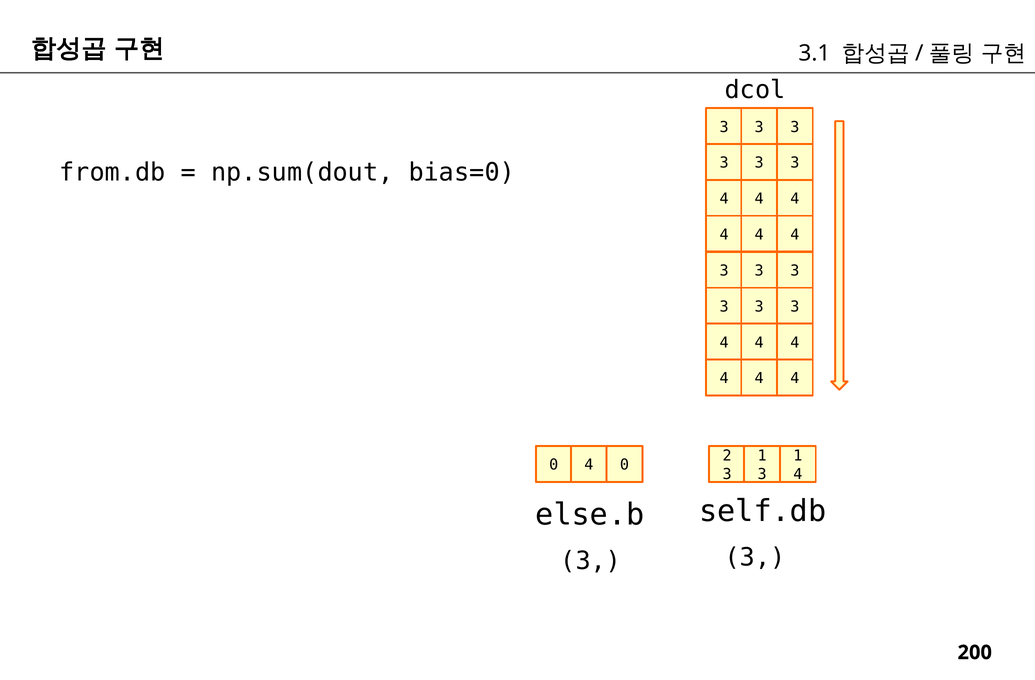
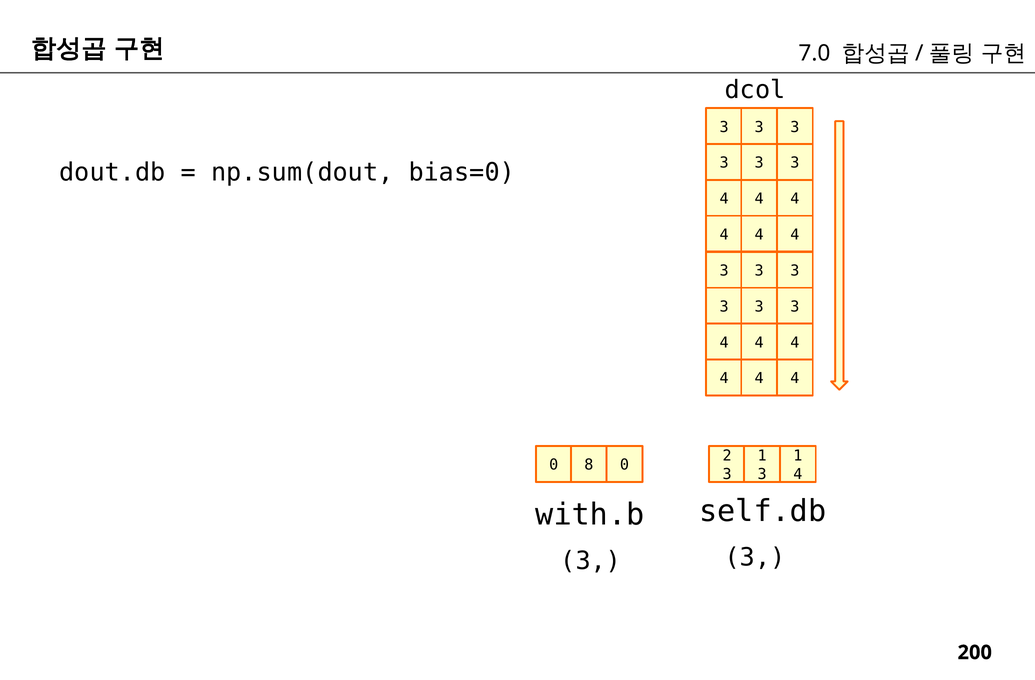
3.1: 3.1 -> 7.0 (814, 53)
from.db: from.db -> dout.db (112, 172)
0 4: 4 -> 8 (589, 465)
else.b: else.b -> with.b (590, 515)
